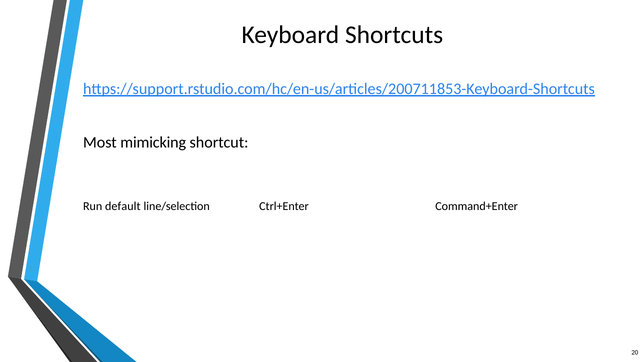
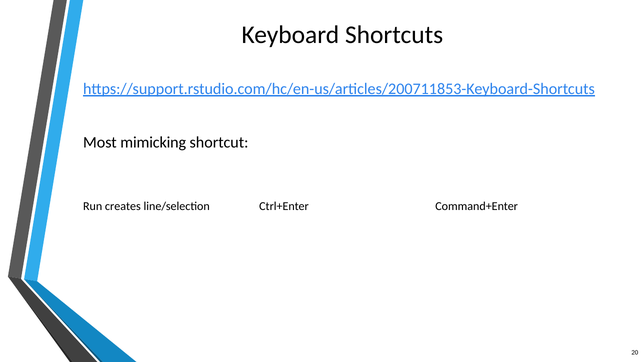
default: default -> creates (123, 206)
